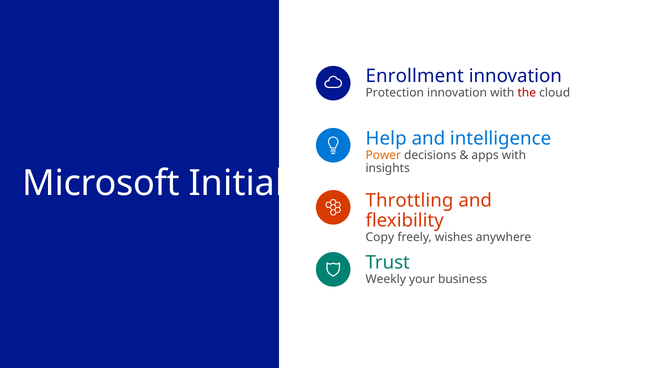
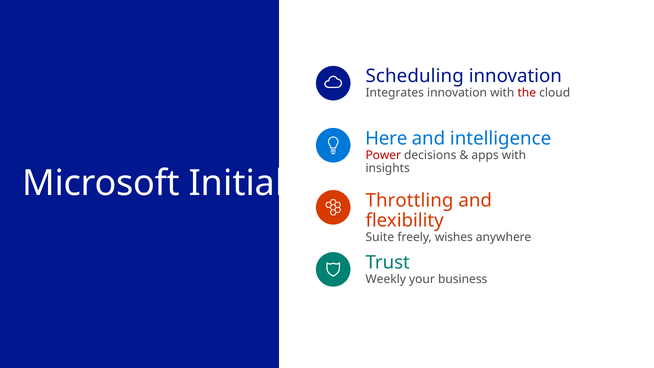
Enrollment: Enrollment -> Scheduling (415, 76)
Protection: Protection -> Integrates (395, 93)
Help: Help -> Here (386, 138)
Power colour: orange -> red (383, 155)
Copy: Copy -> Suite (380, 237)
